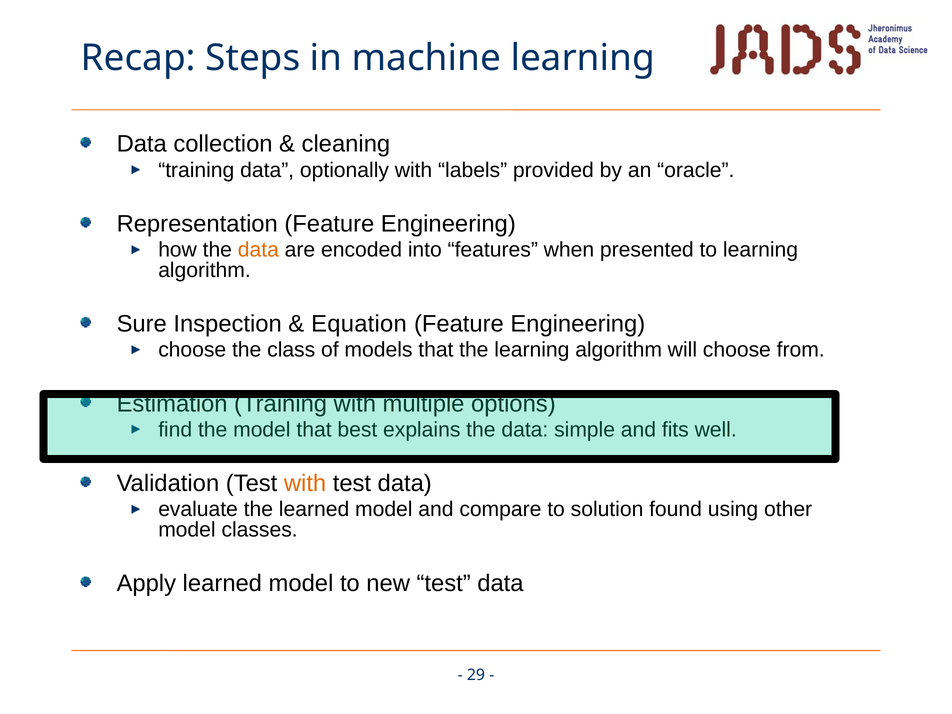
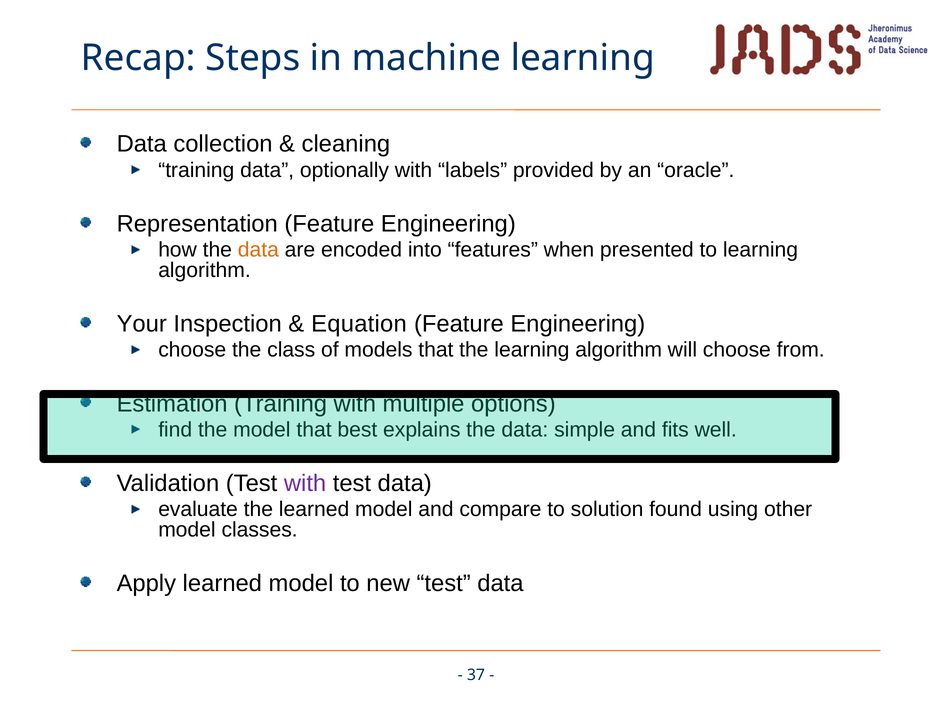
Sure: Sure -> Your (142, 324)
with colour: orange -> purple (305, 483)
29: 29 -> 37 (476, 675)
